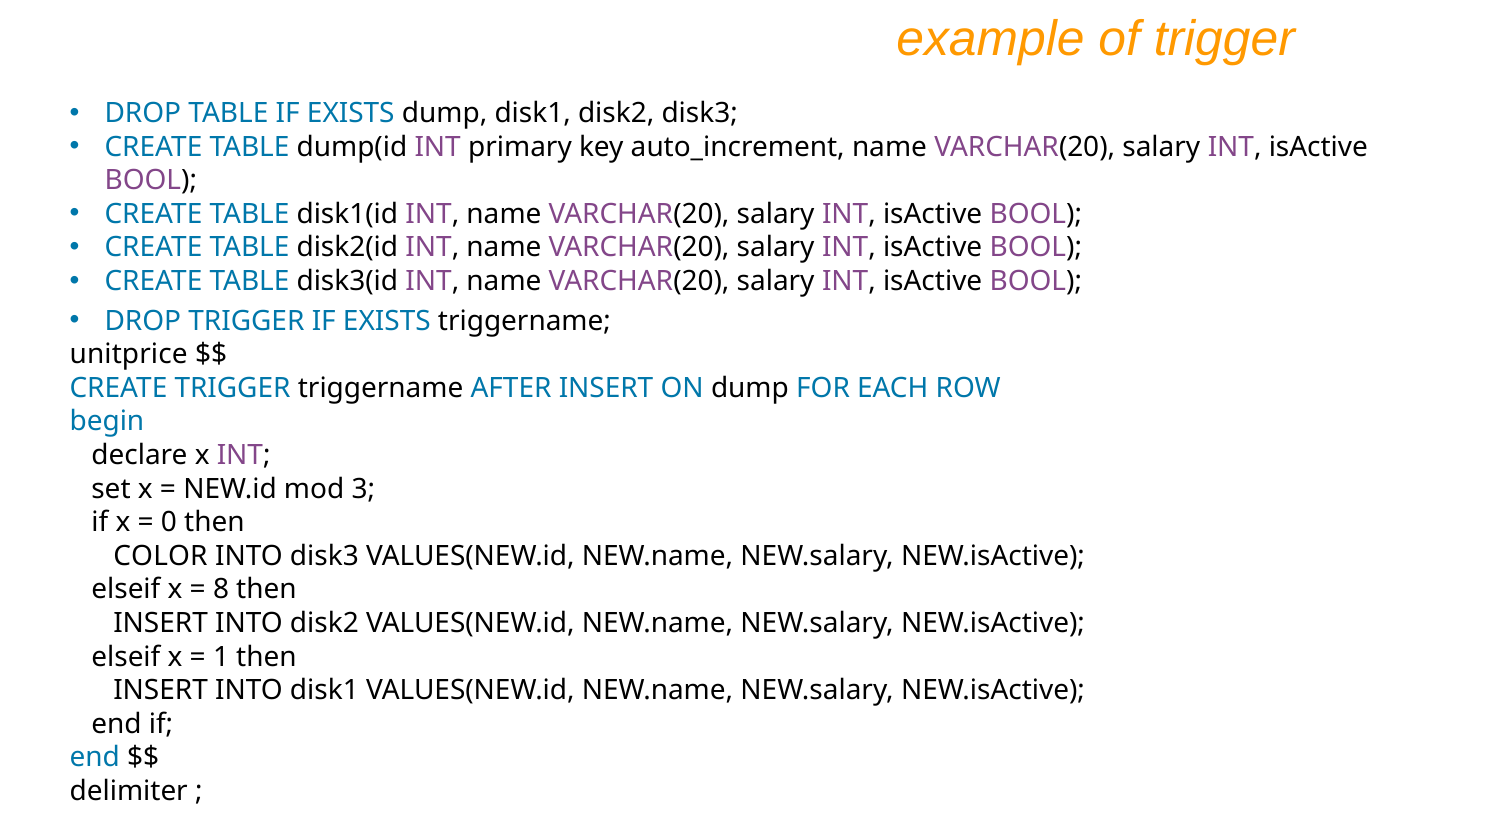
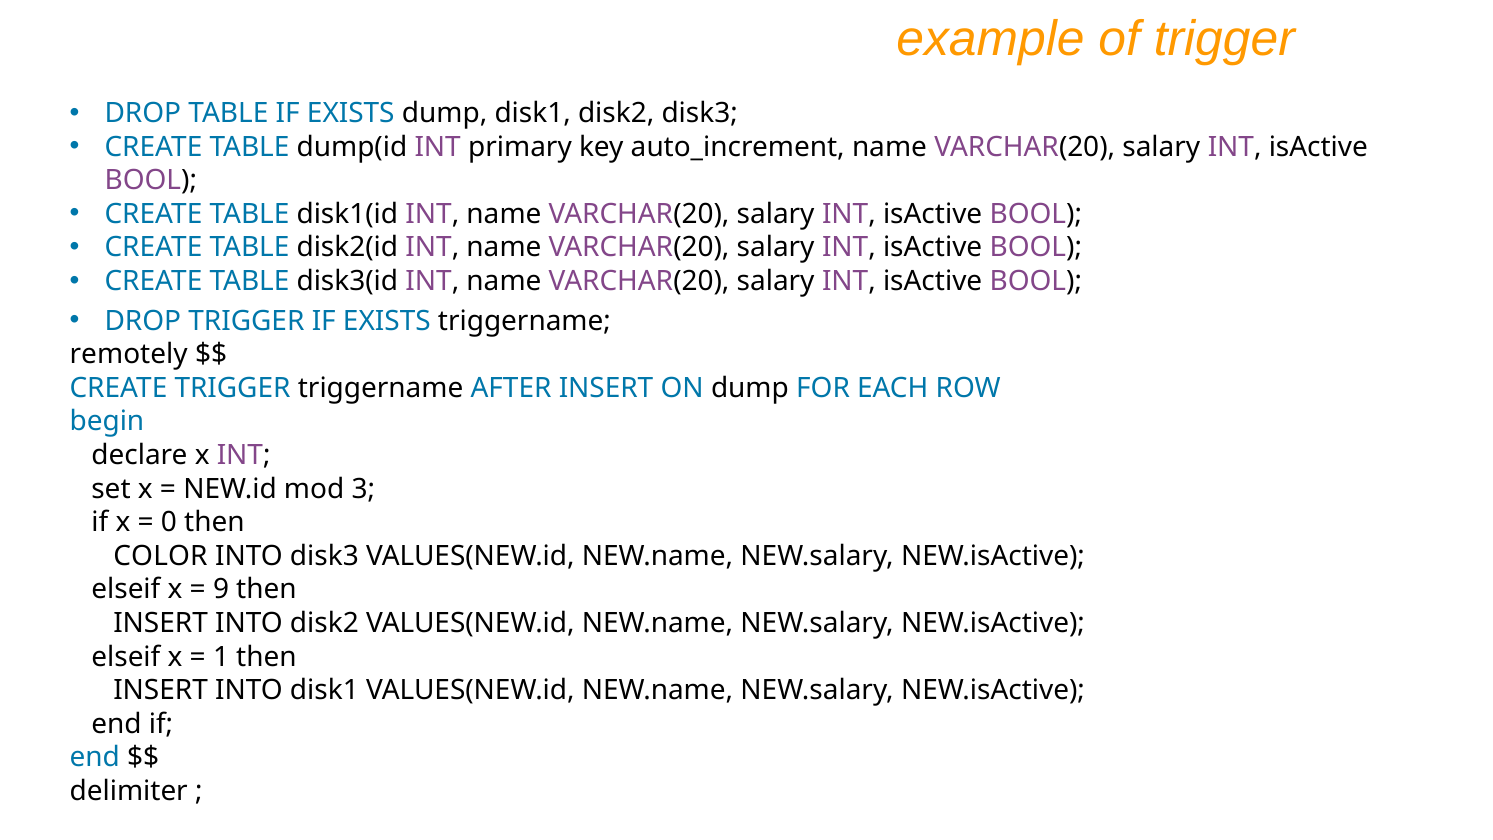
unitprice: unitprice -> remotely (129, 354)
8: 8 -> 9 (221, 590)
